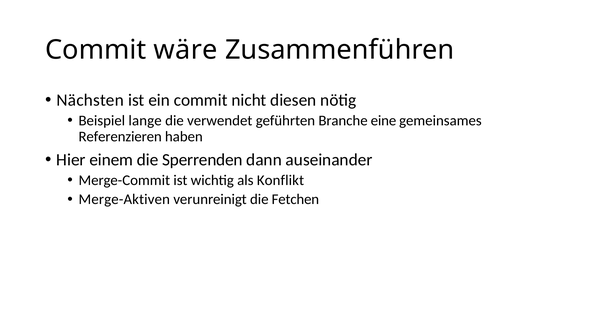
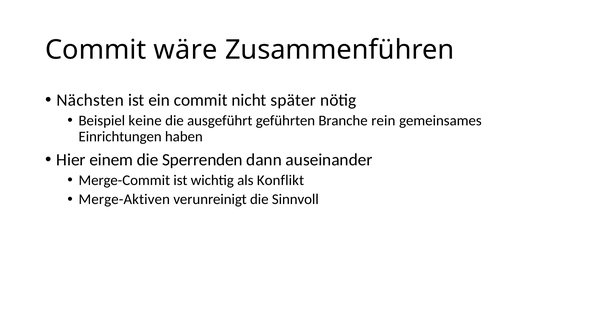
diesen: diesen -> später (293, 100)
lange: lange -> keine (145, 121)
verwendet: verwendet -> ausgeführt (220, 121)
eine: eine -> rein (383, 121)
Referenzieren: Referenzieren -> Einrichtungen (120, 137)
Fetchen: Fetchen -> Sinnvoll (295, 200)
